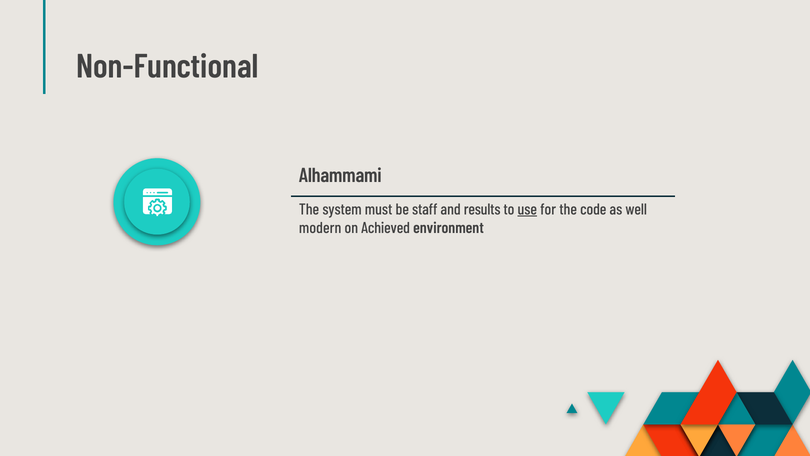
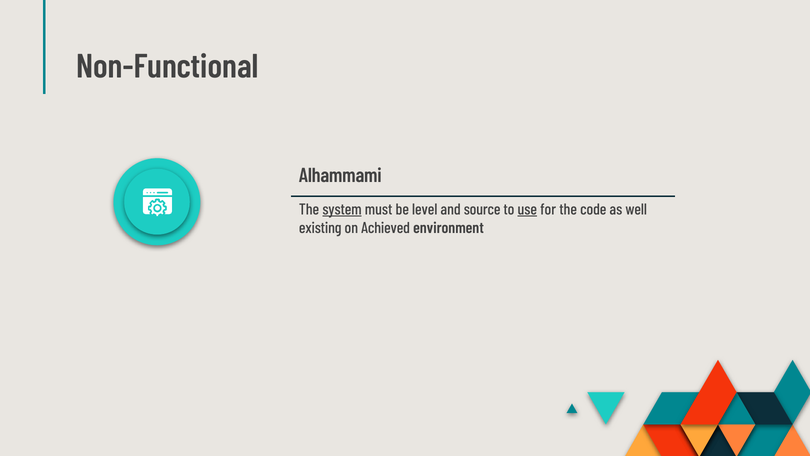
system underline: none -> present (342, 209)
staff: staff -> level (425, 209)
results: results -> source (482, 209)
modern: modern -> existing (320, 228)
